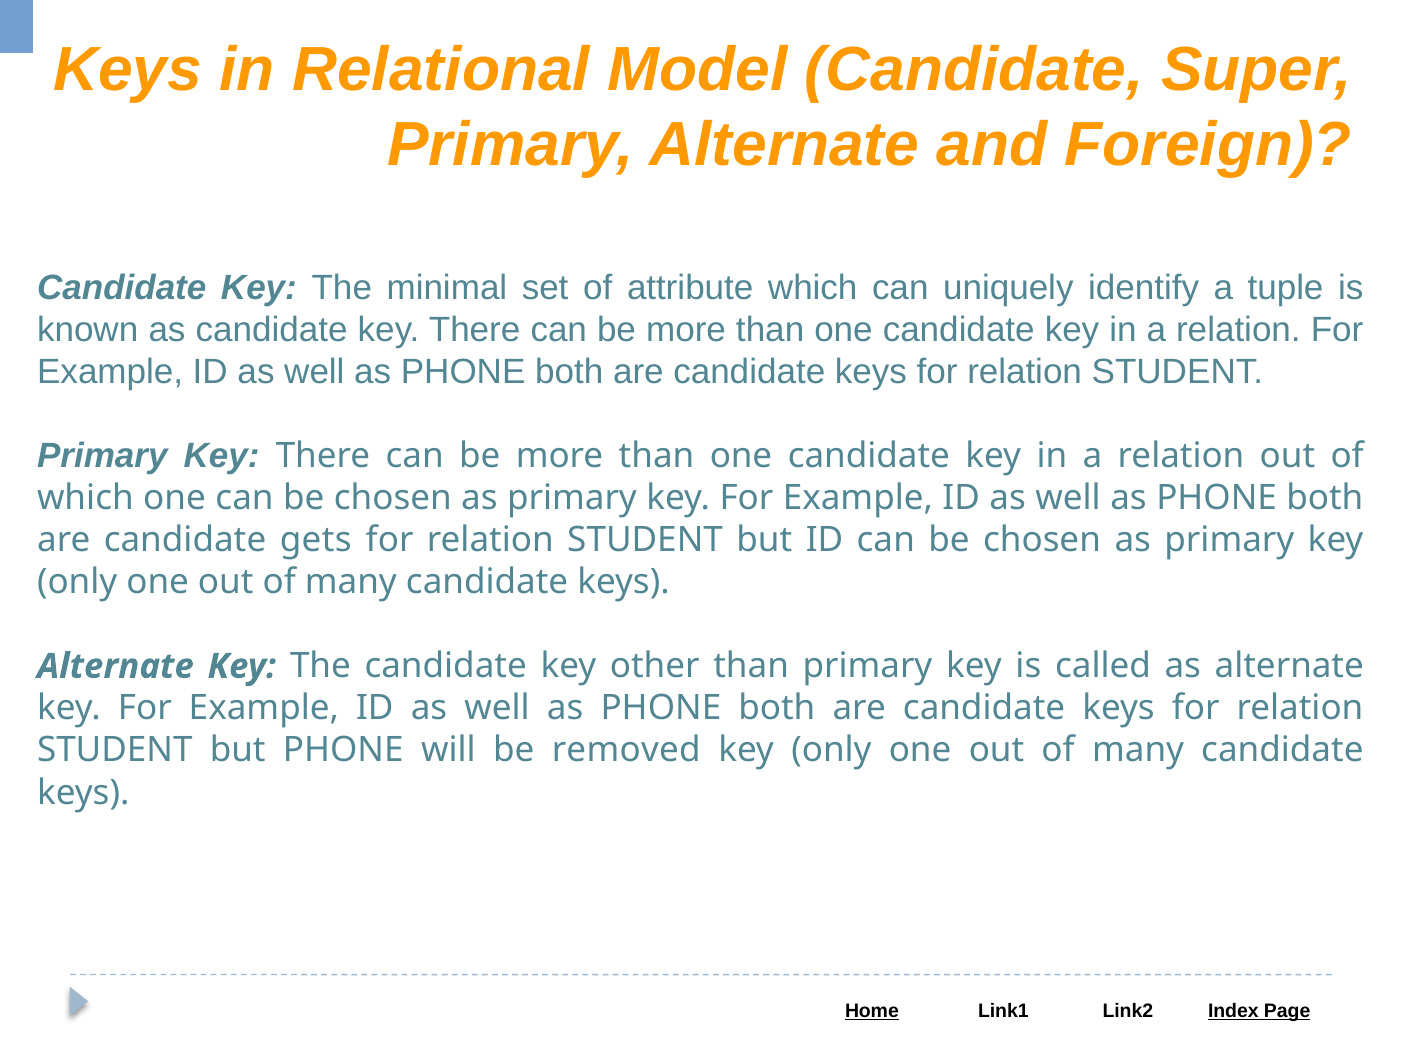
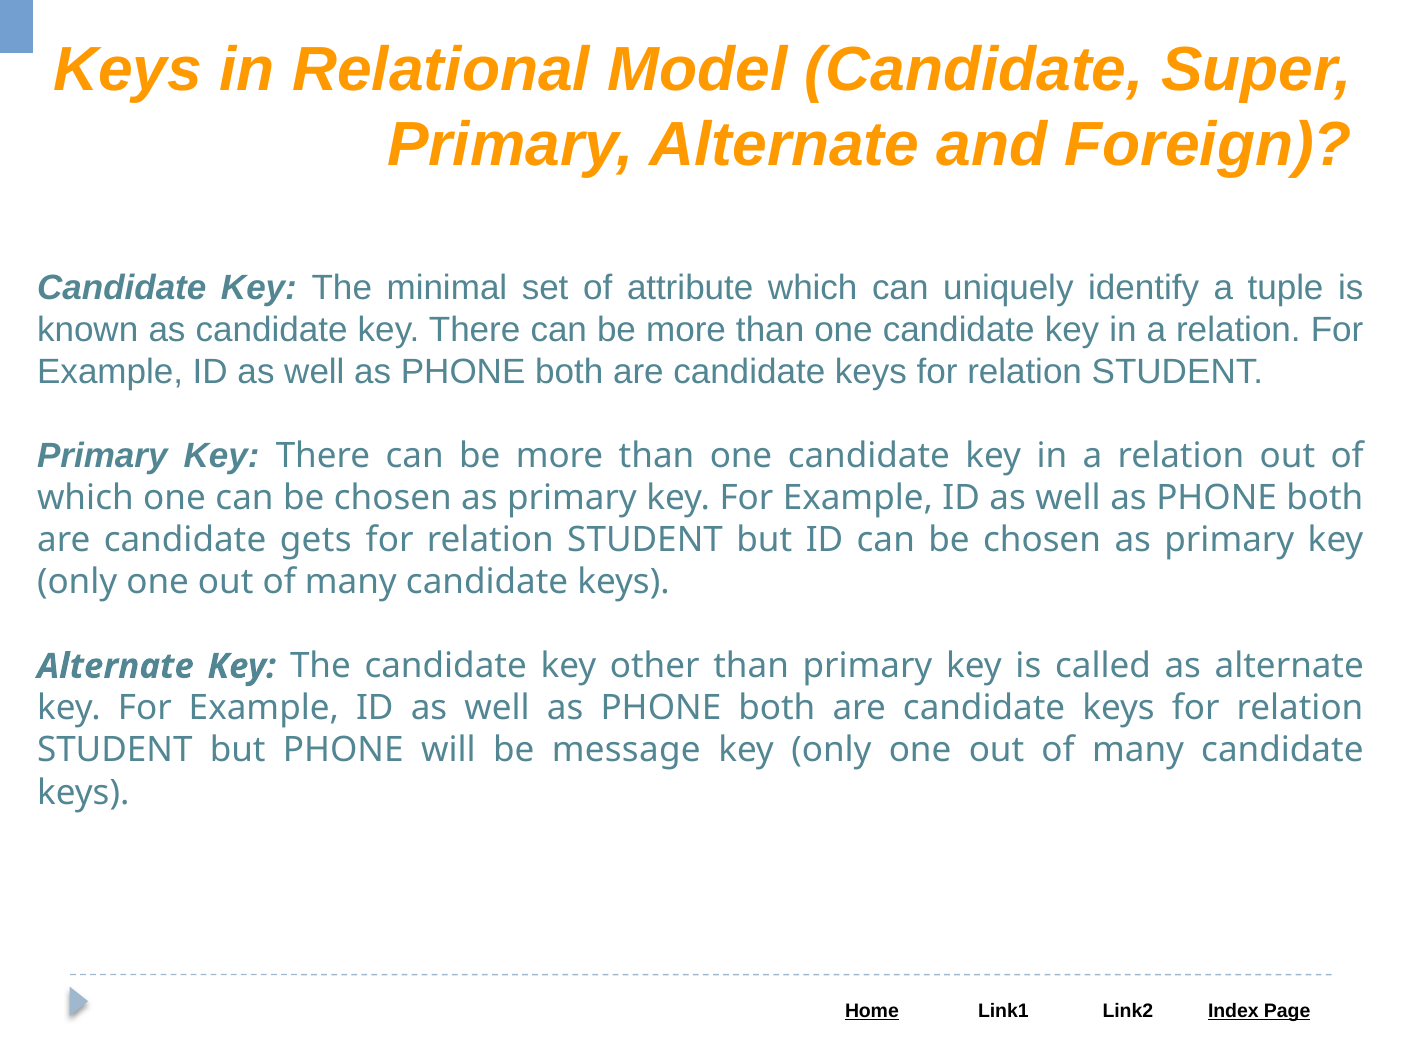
removed: removed -> message (626, 750)
